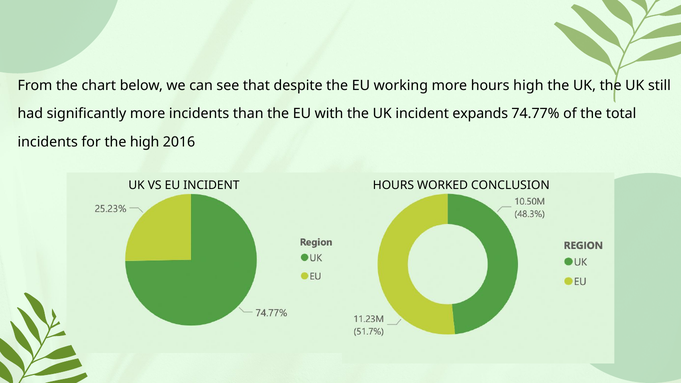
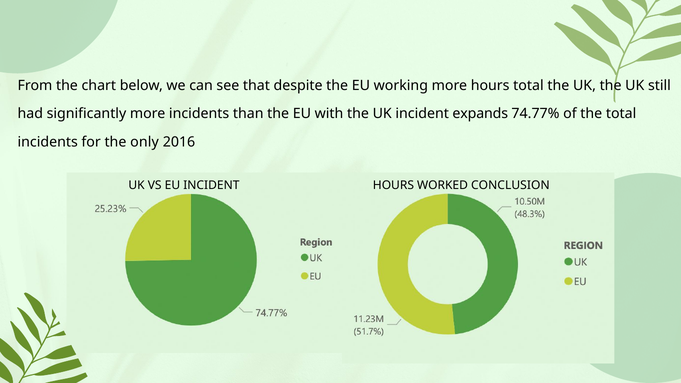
hours high: high -> total (528, 85)
the high: high -> only (145, 142)
